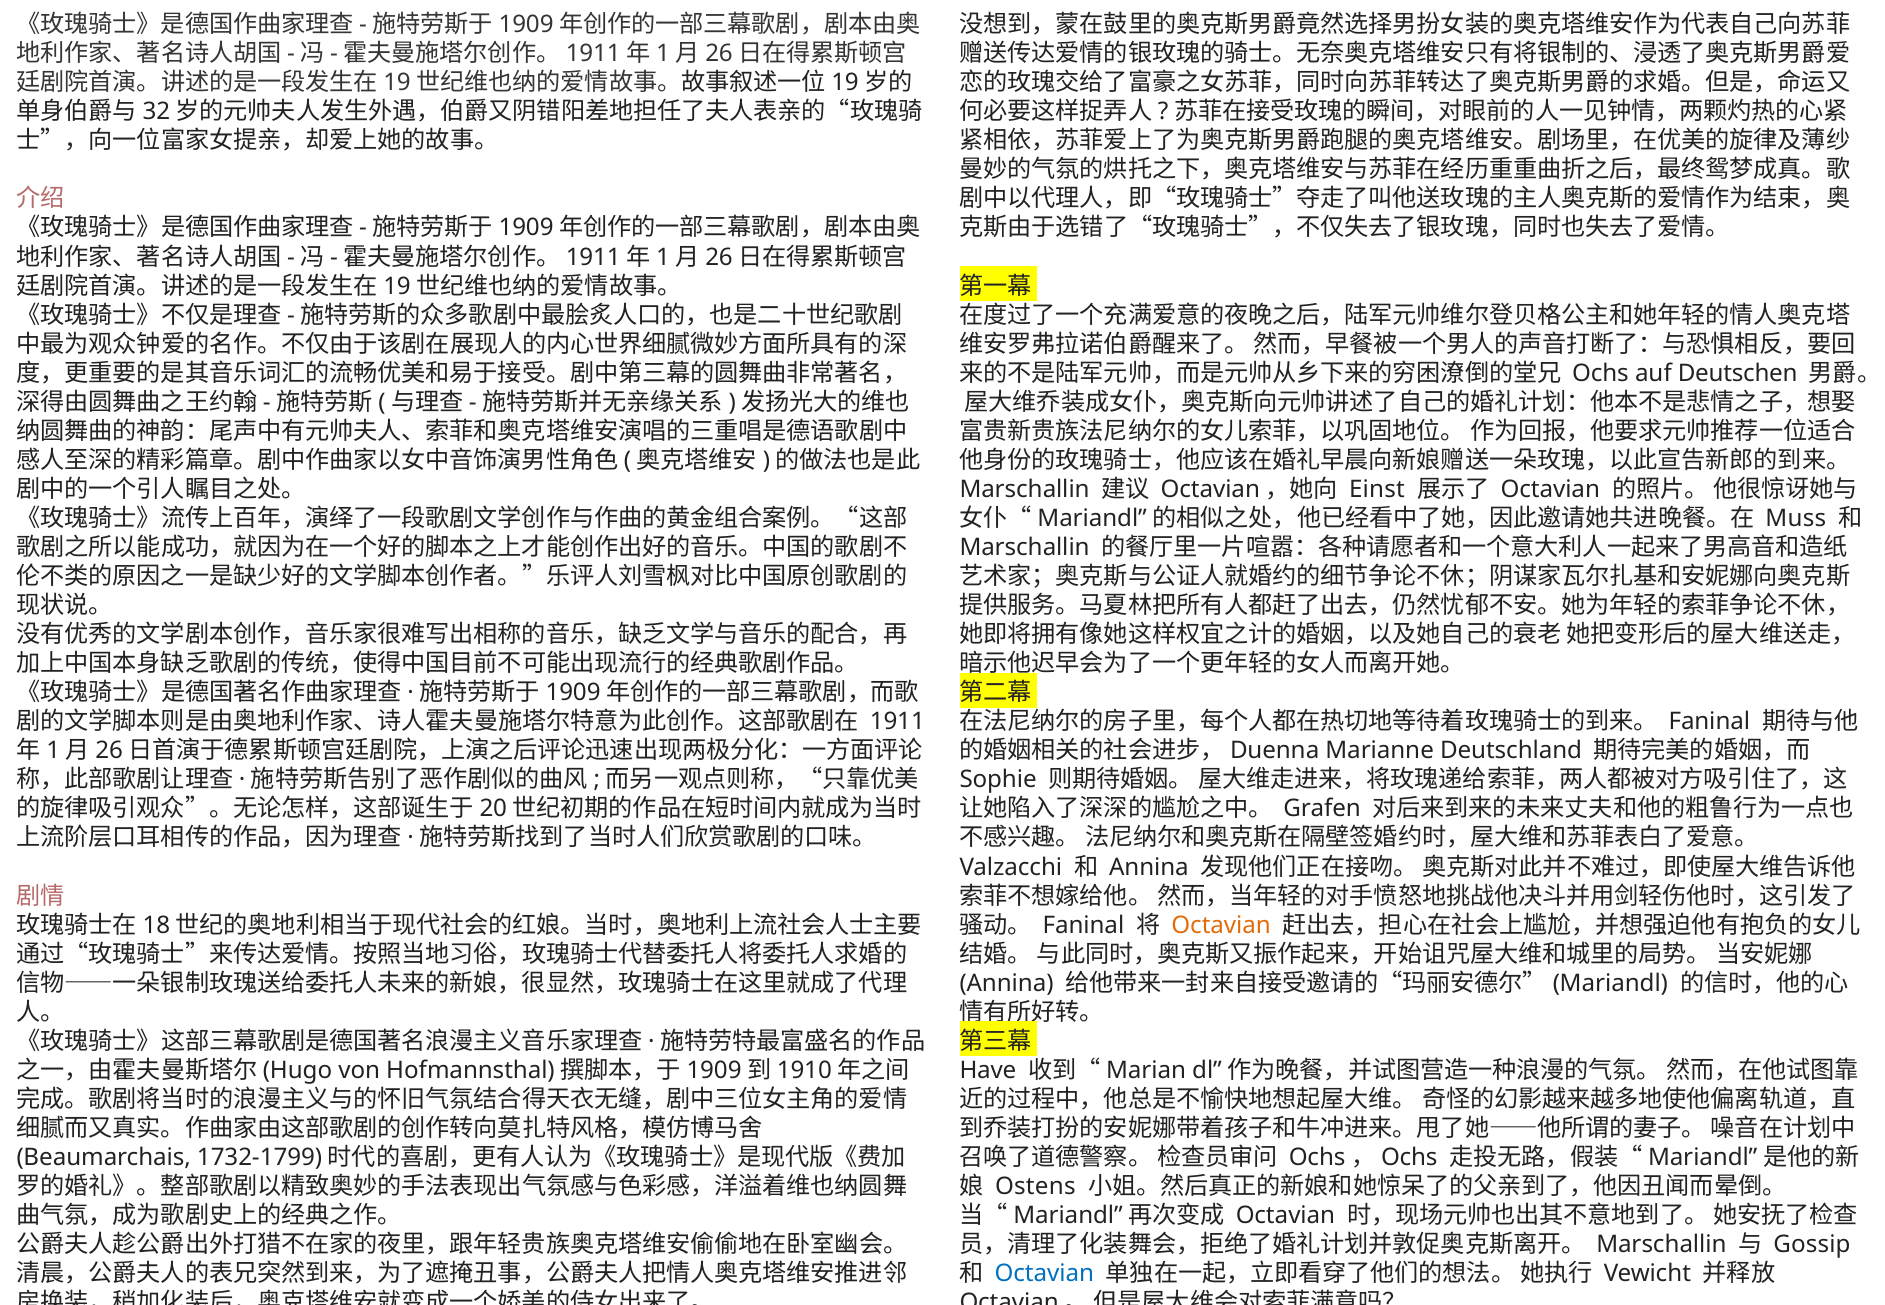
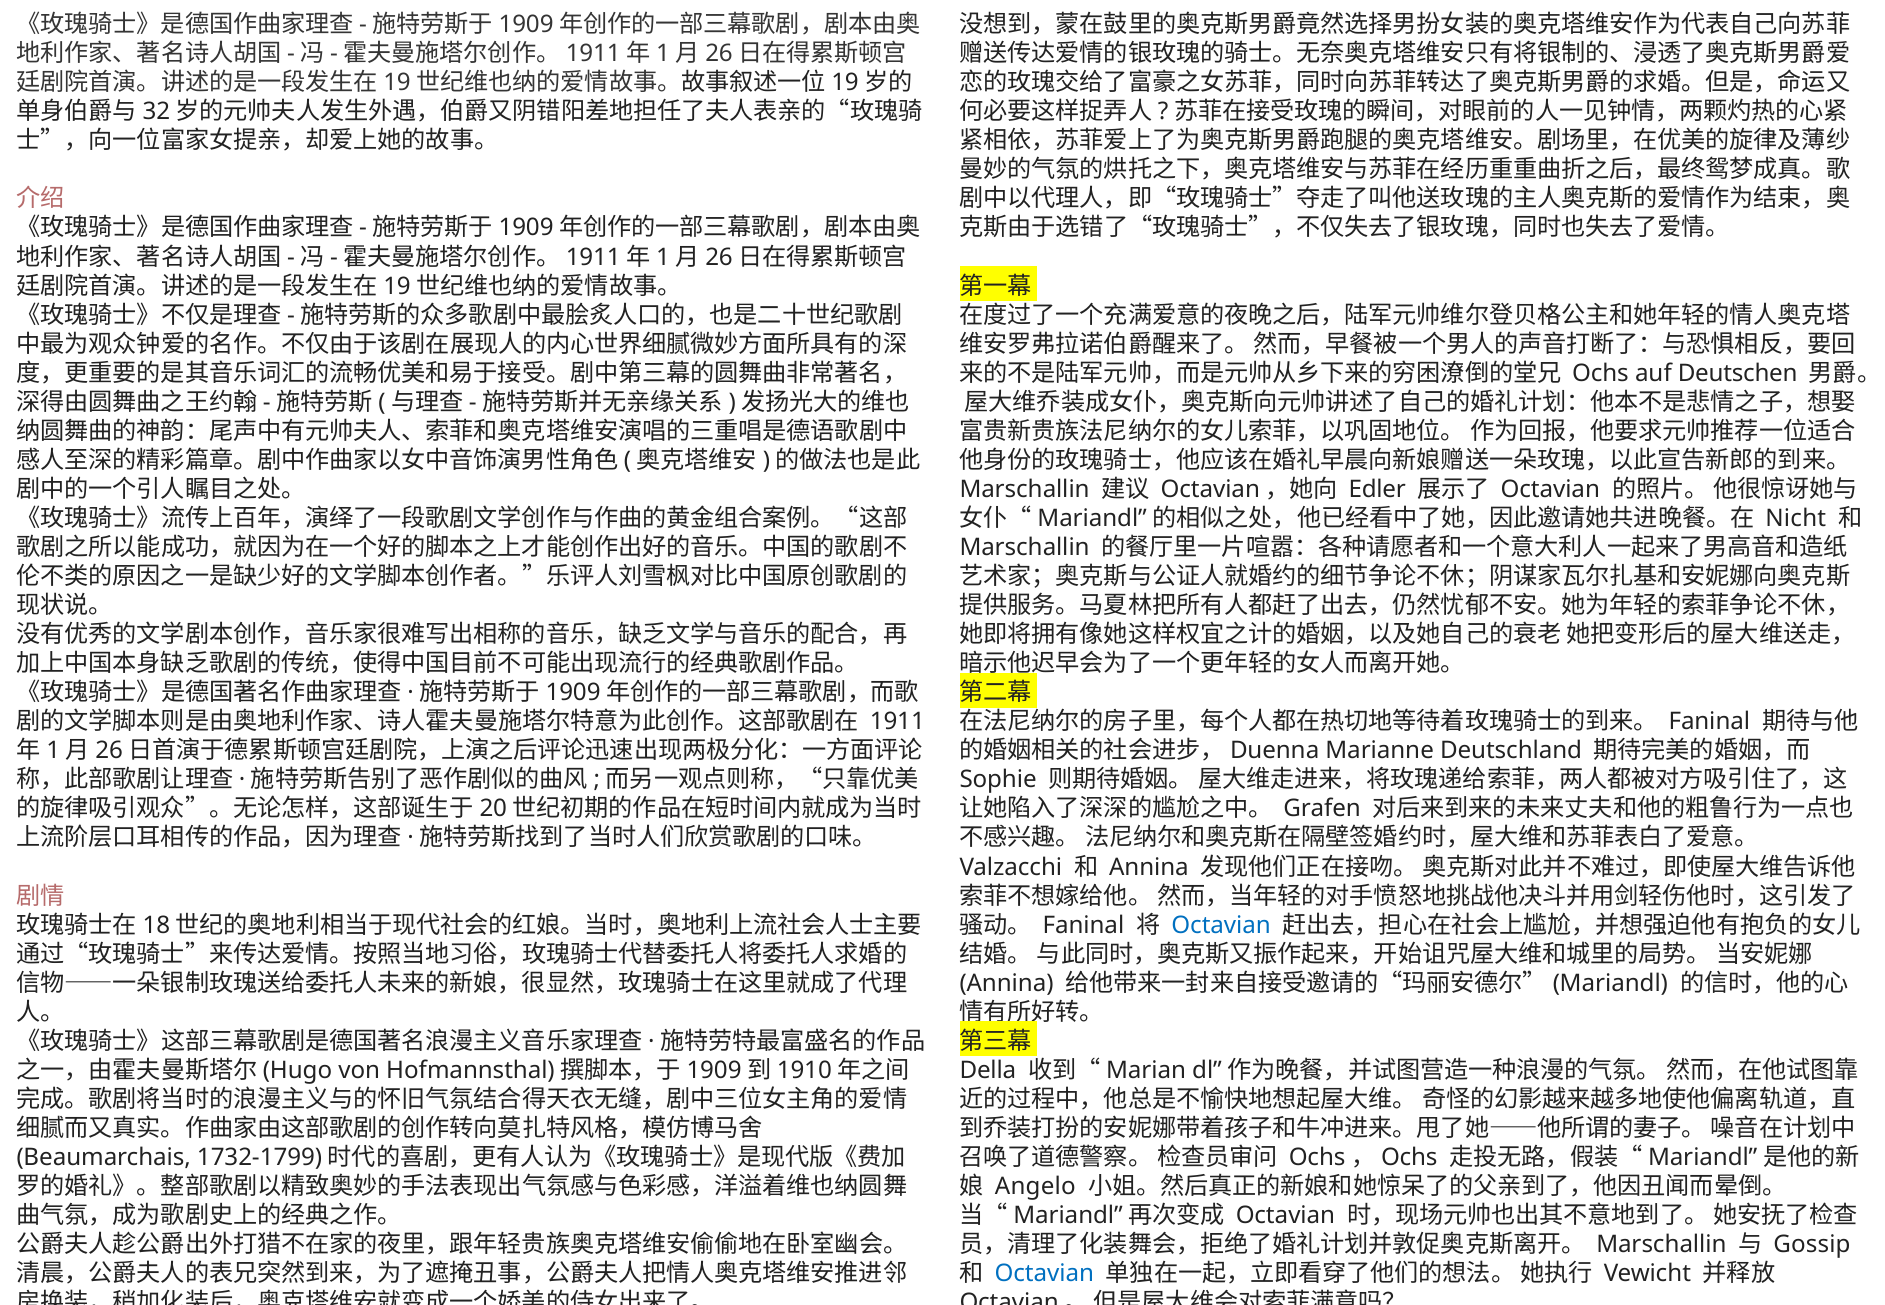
Einst: Einst -> Edler (1377, 489)
Muss: Muss -> Nicht (1796, 518)
Octavian colour: orange -> blue (1221, 925)
Have: Have -> Della (988, 1070)
Ostens: Ostens -> Angelo (1035, 1187)
